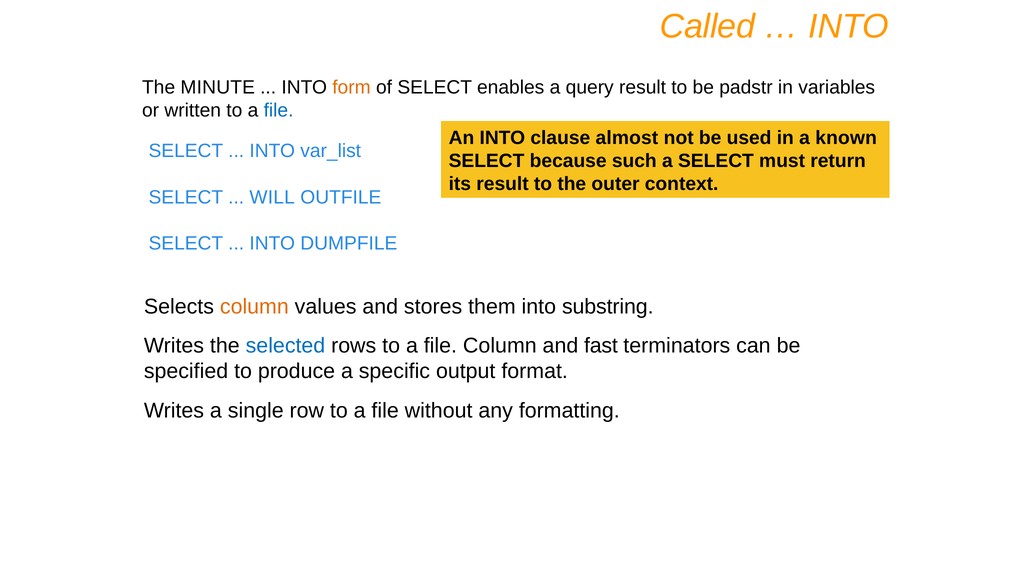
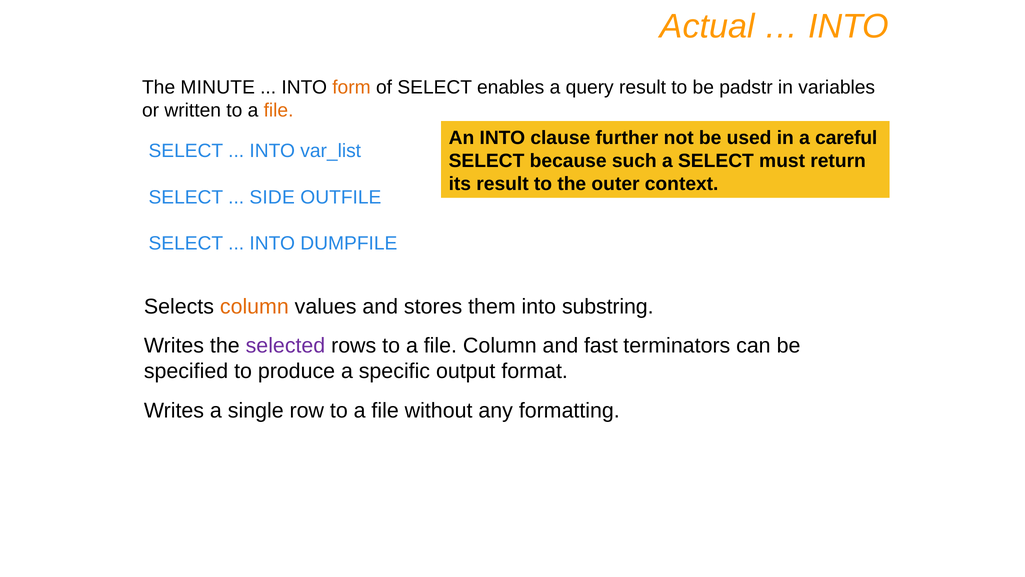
Called: Called -> Actual (707, 27)
file colour: blue -> orange (279, 110)
almost: almost -> further (627, 138)
known: known -> careful (846, 138)
WILL: WILL -> SIDE (272, 197)
selected colour: blue -> purple (285, 345)
